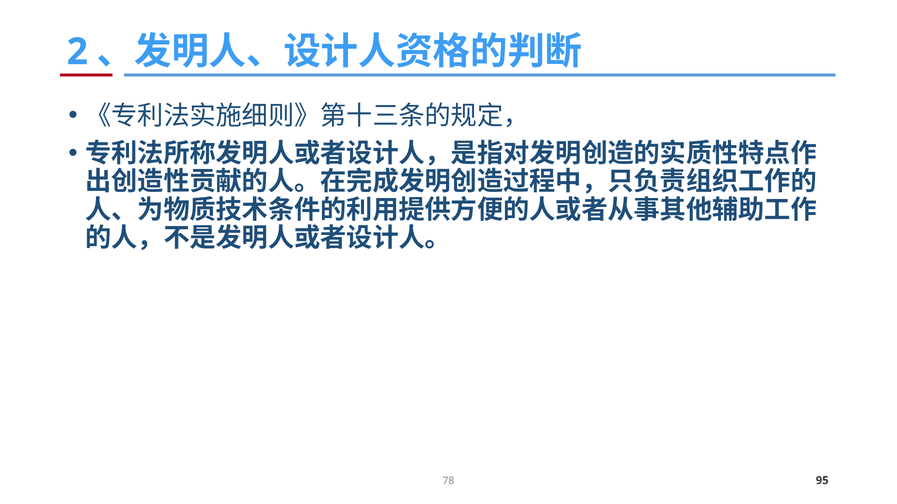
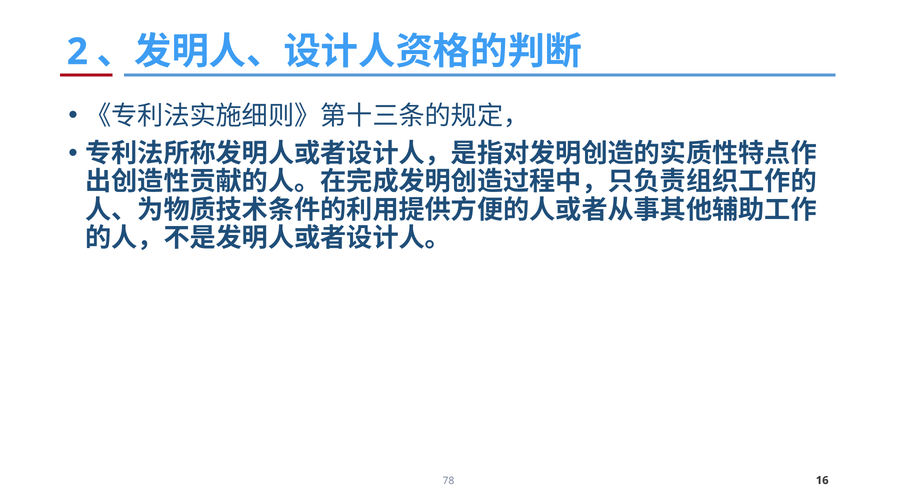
95: 95 -> 16 (822, 481)
